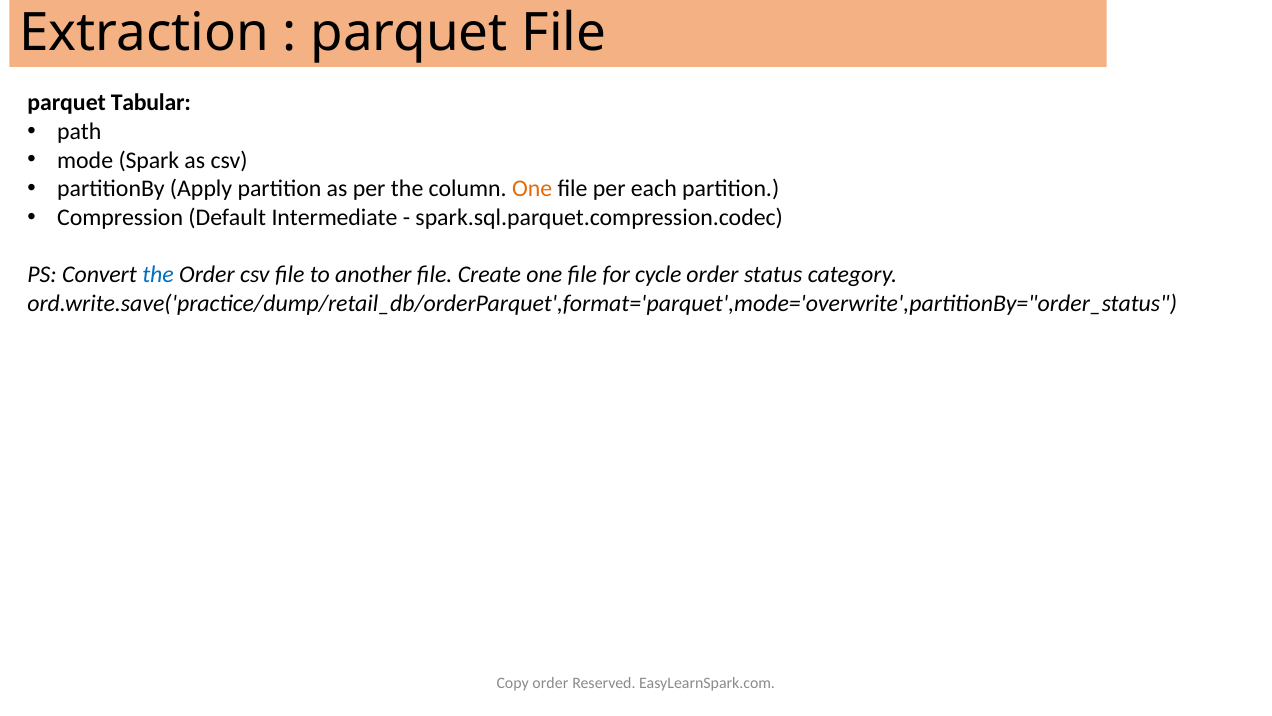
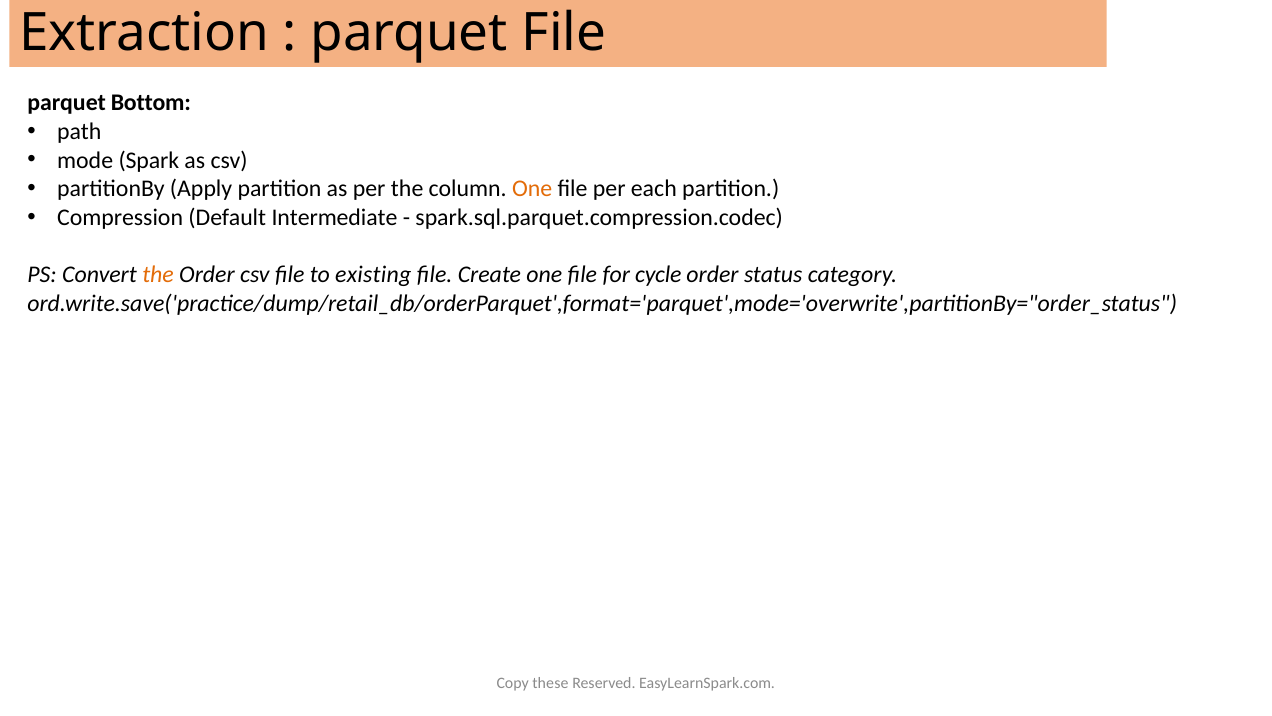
Tabular: Tabular -> Bottom (151, 103)
the colour: blue -> orange (158, 275)
another: another -> existing (373, 275)
Copy order: order -> these (550, 683)
